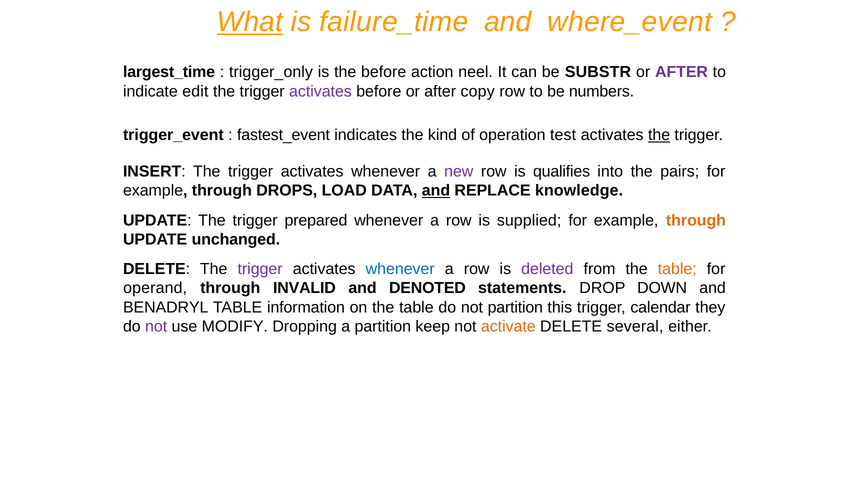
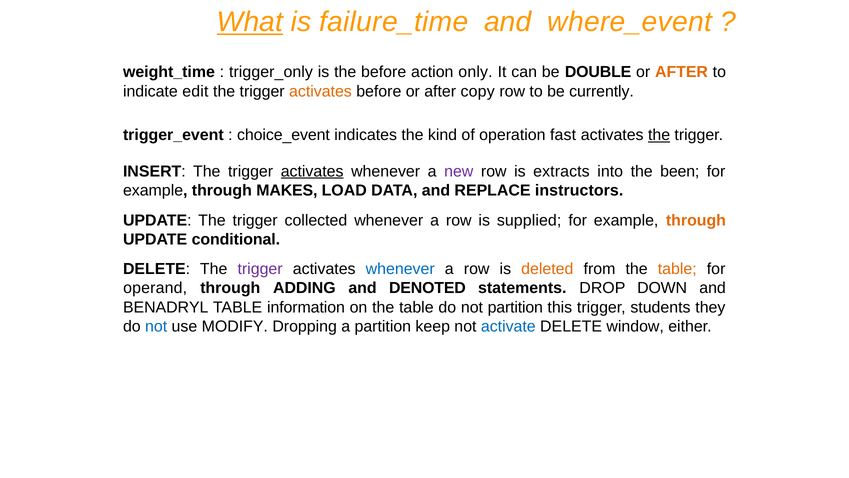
largest_time: largest_time -> weight_time (169, 72)
neel: neel -> only (475, 72)
SUBSTR: SUBSTR -> DOUBLE (598, 72)
AFTER colour: purple -> orange (682, 72)
activates colour: purple -> orange (320, 91)
numbers: numbers -> currently (601, 91)
fastest_event: fastest_event -> choice_event (283, 135)
test: test -> fast (563, 135)
activates underline: none -> present (312, 171)
qualifies: qualifies -> extracts (561, 171)
pairs: pairs -> been (680, 171)
DROPS: DROPS -> MAKES (287, 190)
and underline: present -> none (436, 190)
knowledge: knowledge -> instructors (579, 190)
prepared: prepared -> collected (316, 220)
unchanged: unchanged -> conditional (236, 239)
deleted colour: purple -> orange (547, 269)
INVALID: INVALID -> ADDING (304, 288)
calendar: calendar -> students (660, 307)
not colour: purple -> blue (156, 326)
activate colour: orange -> blue (508, 326)
several: several -> window (635, 326)
